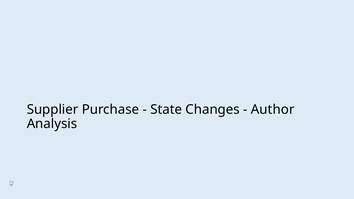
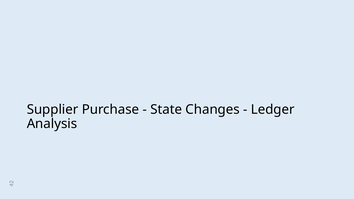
Author: Author -> Ledger (273, 110)
